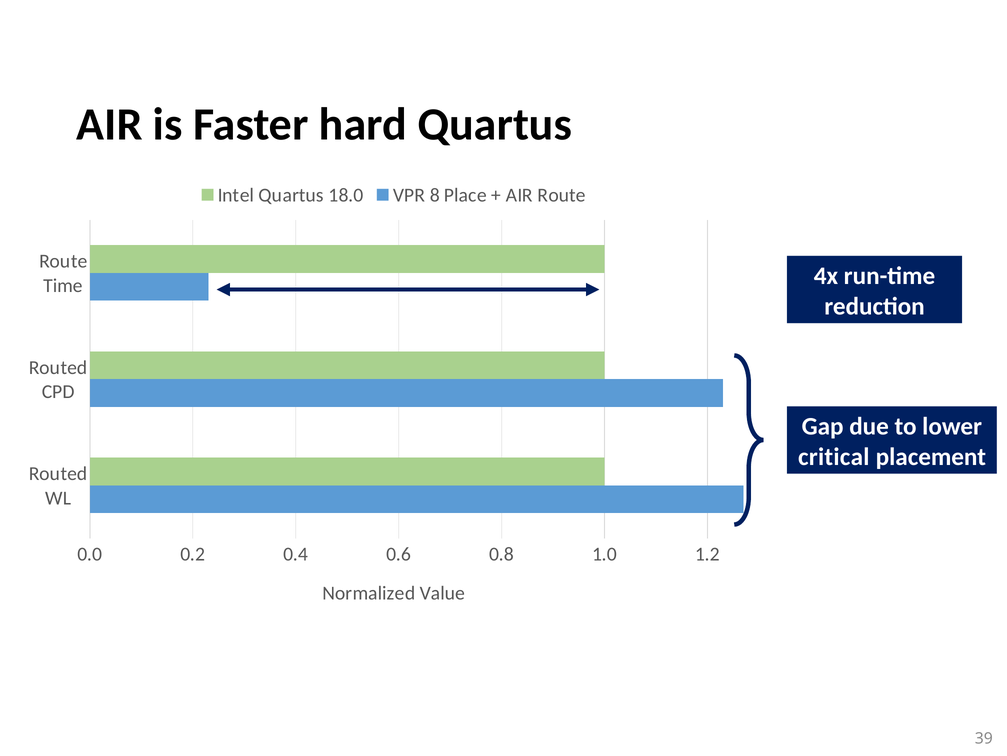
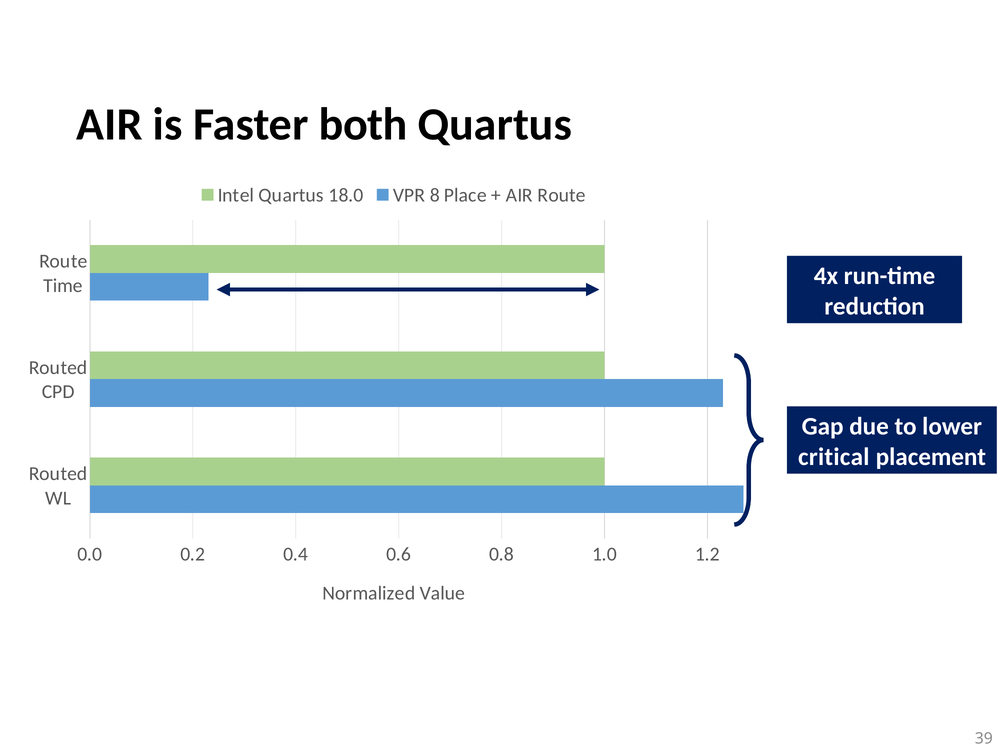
hard: hard -> both (363, 124)
